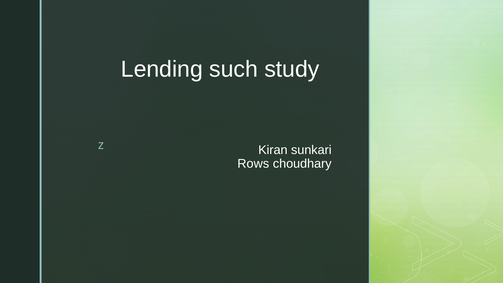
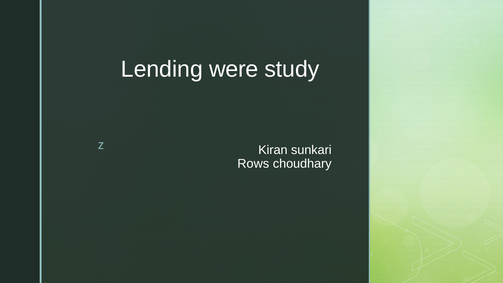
such: such -> were (234, 69)
